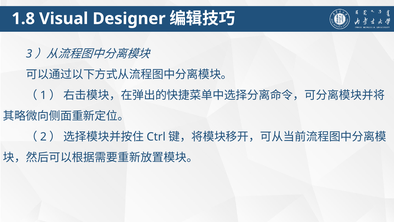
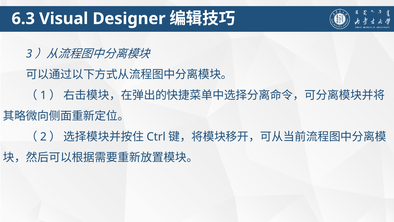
1.8: 1.8 -> 6.3 (23, 19)
